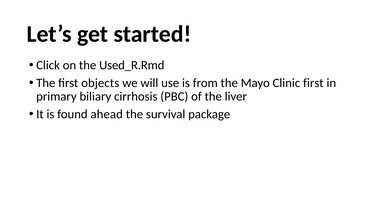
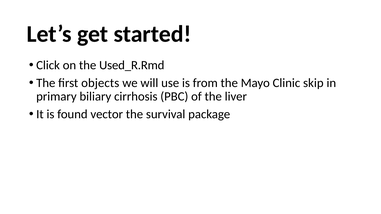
Clinic first: first -> skip (313, 83)
ahead: ahead -> vector (107, 114)
